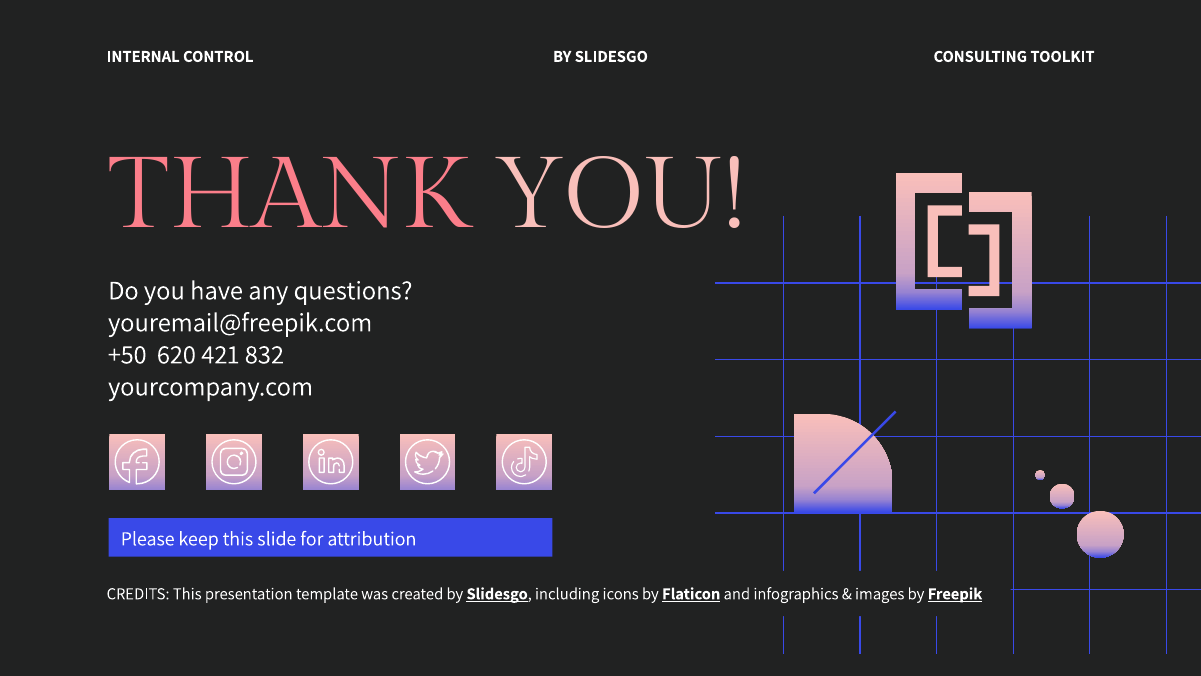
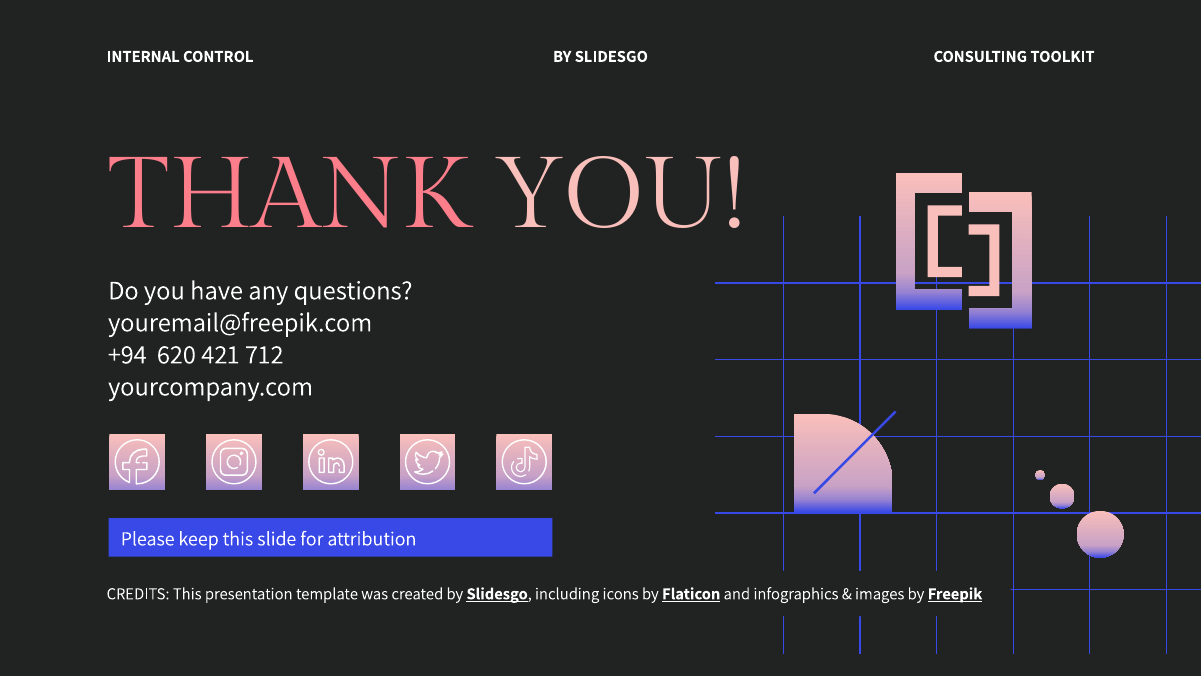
+50: +50 -> +94 (127, 354)
832: 832 -> 712 (264, 354)
